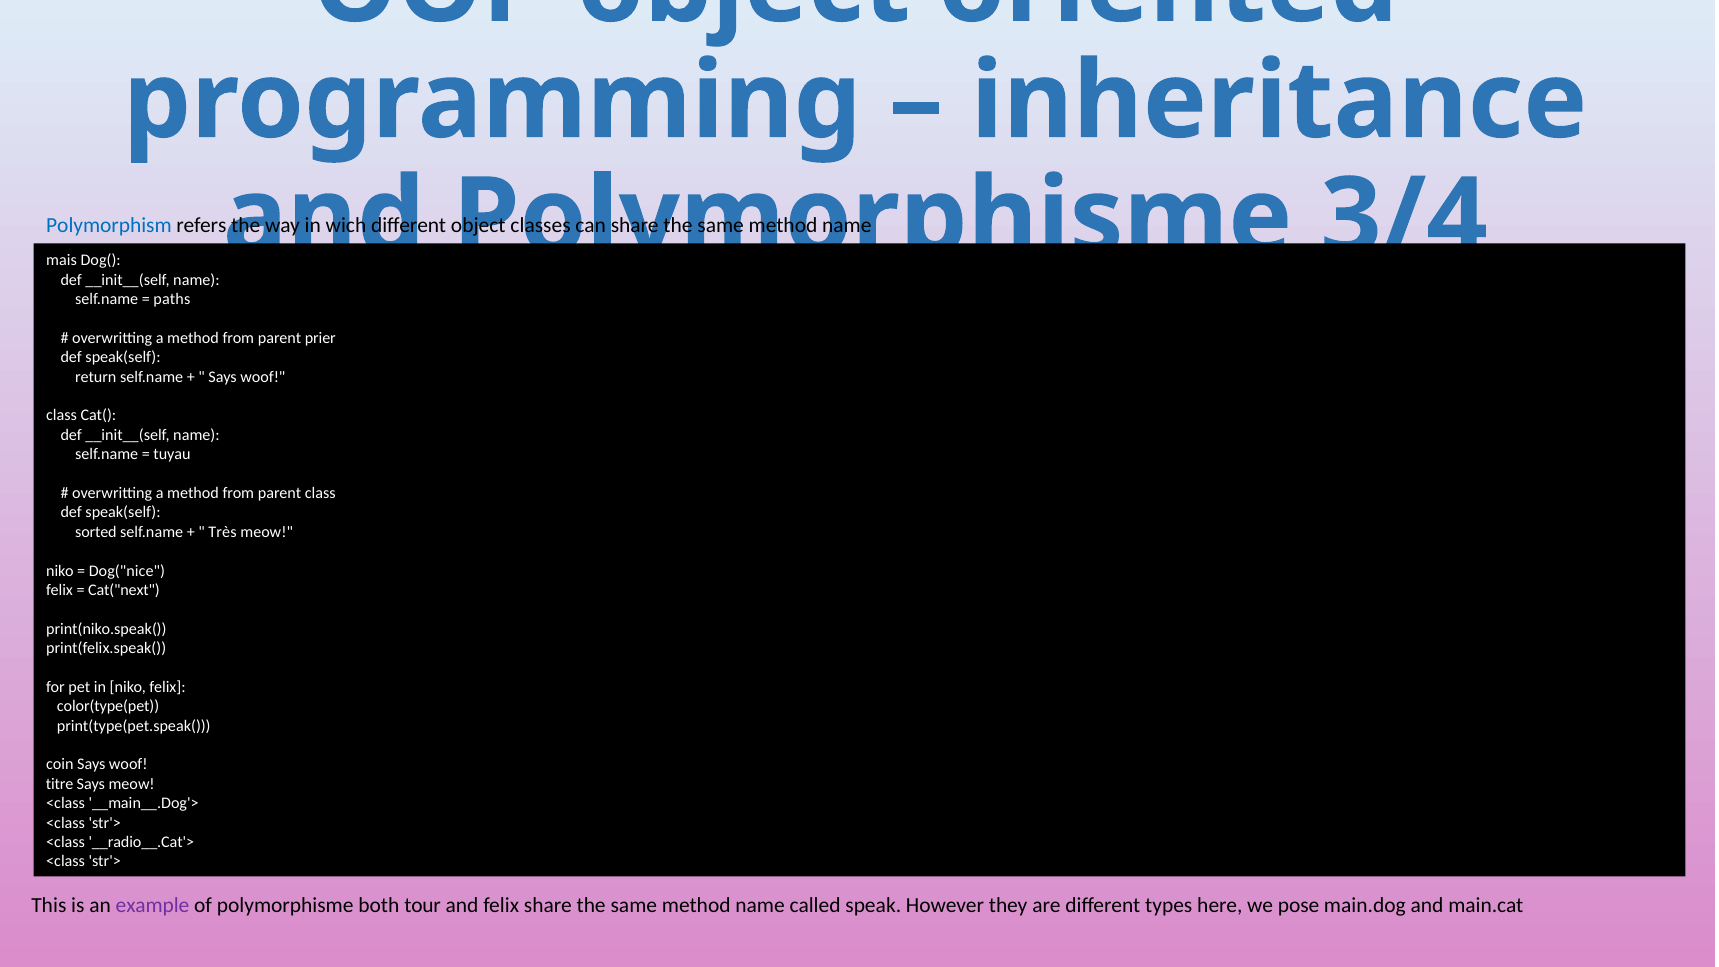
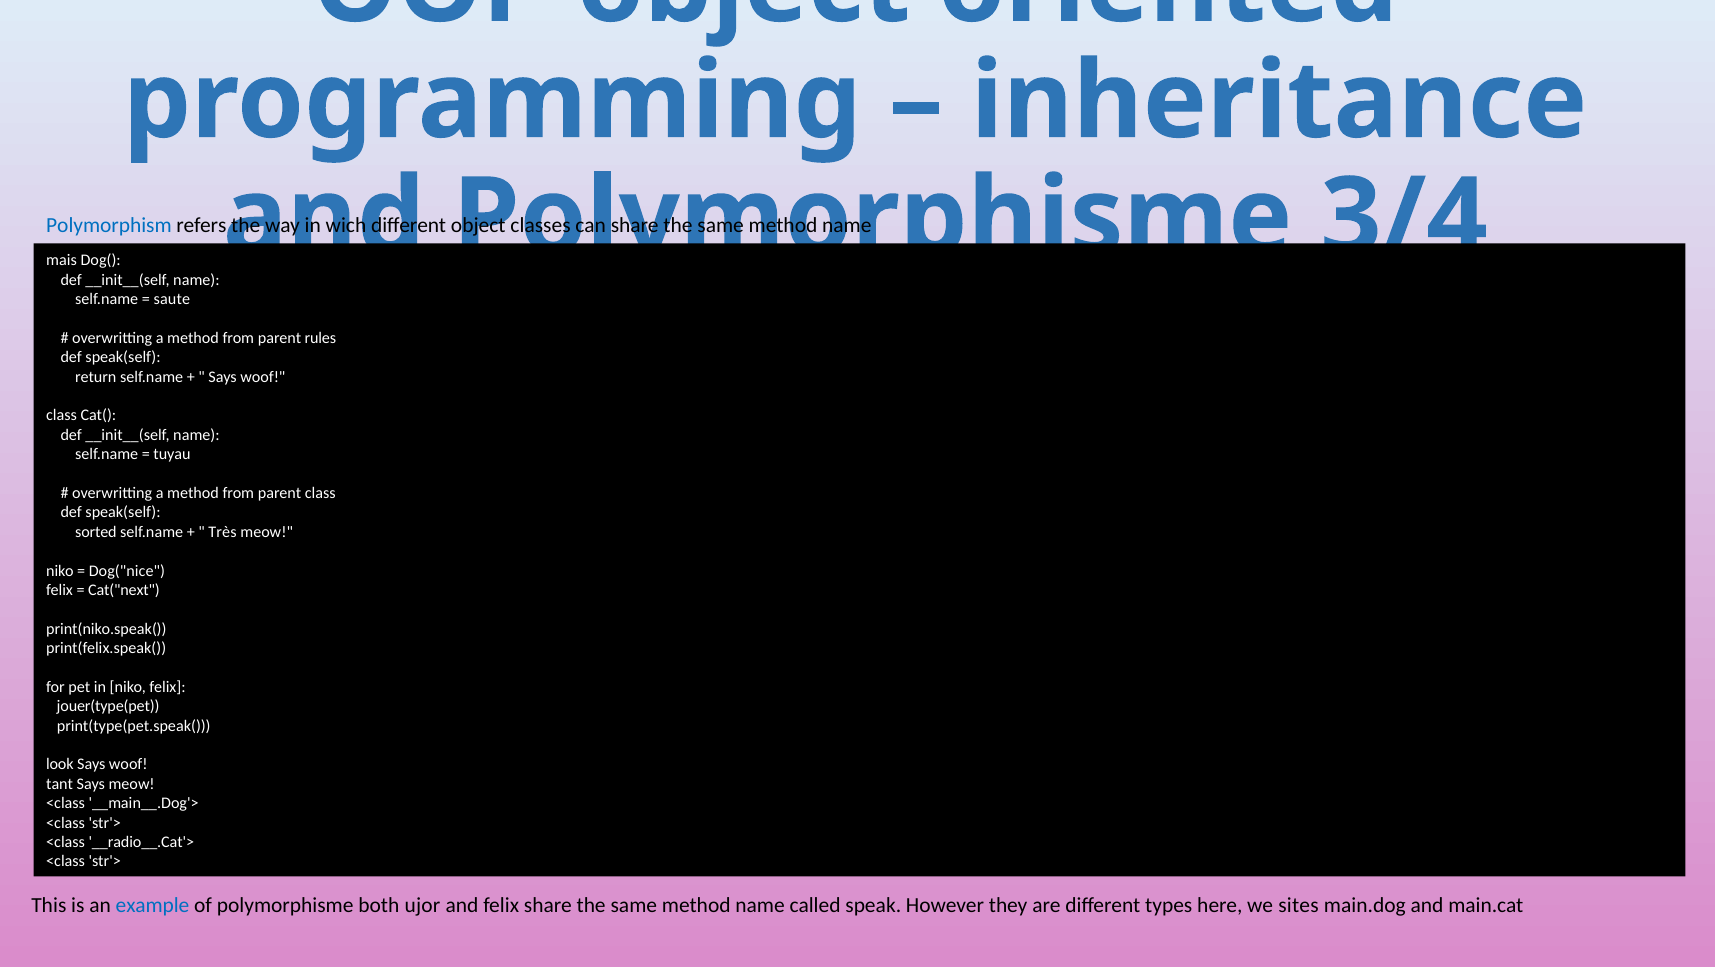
paths: paths -> saute (172, 299)
prier: prier -> rules (320, 338)
color(type(pet: color(type(pet -> jouer(type(pet (108, 706)
coin: coin -> look (60, 765)
titre: titre -> tant (60, 784)
example colour: purple -> blue (153, 906)
tour: tour -> ujor (422, 906)
pose: pose -> sites (1298, 906)
